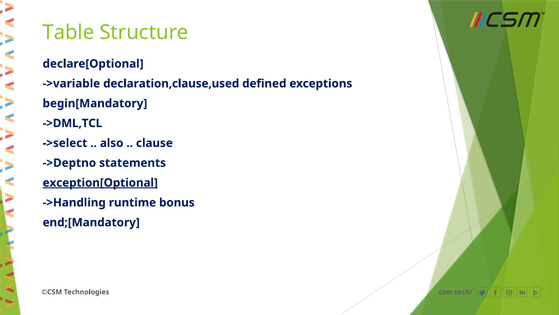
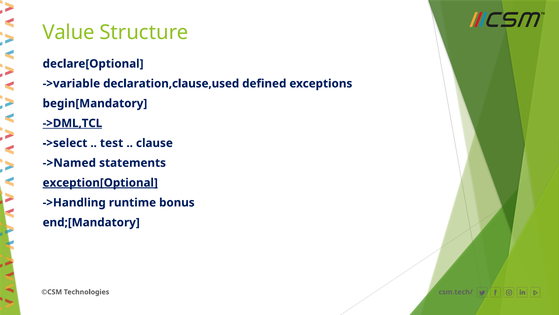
Table: Table -> Value (68, 32)
->DML,TCL underline: none -> present (72, 123)
also: also -> test (112, 143)
->Deptno: ->Deptno -> ->Named (69, 163)
